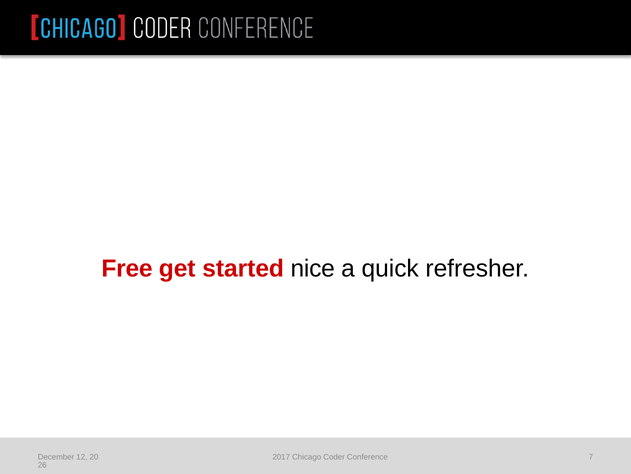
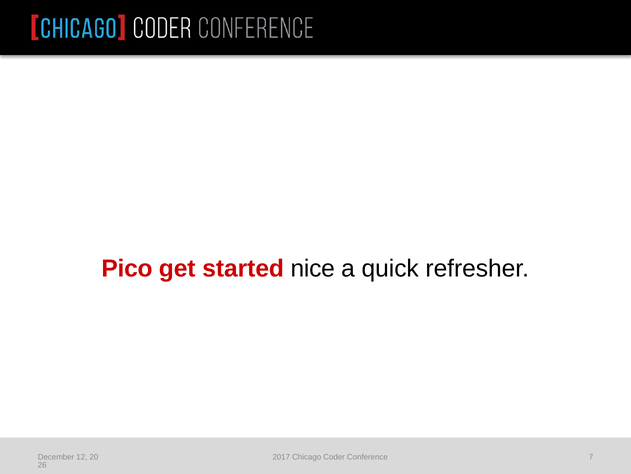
Free: Free -> Pico (127, 268)
